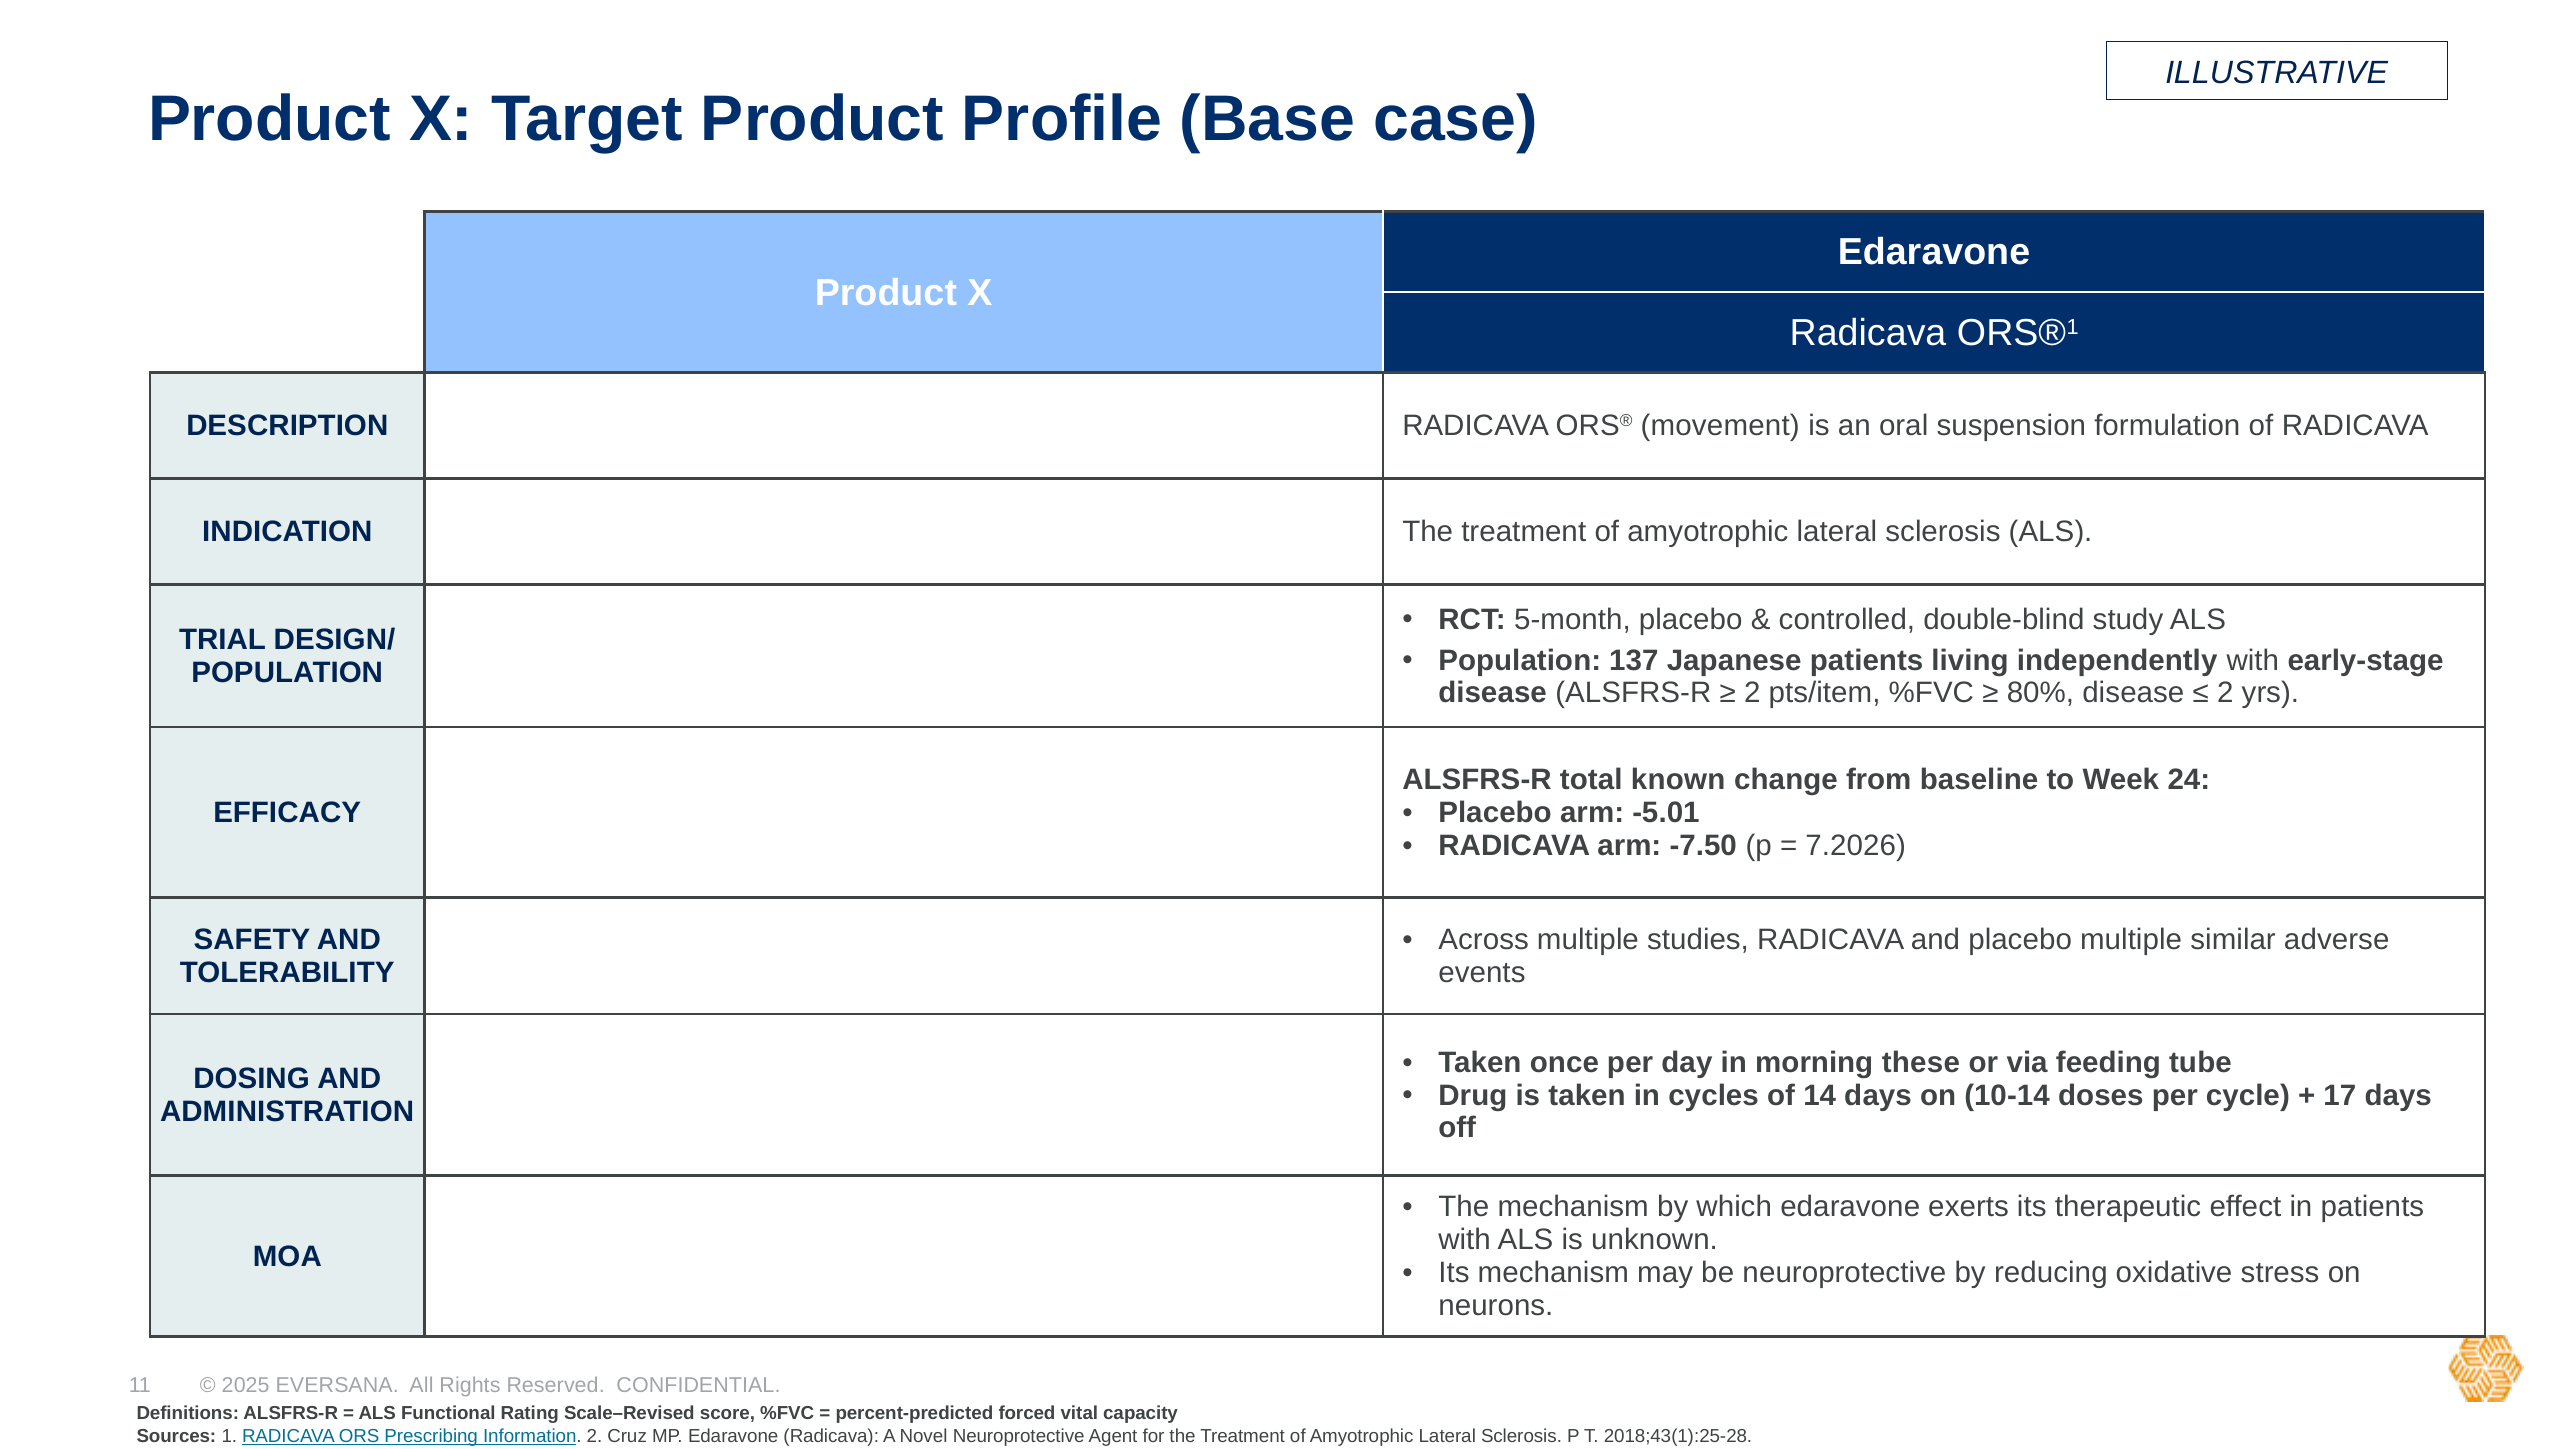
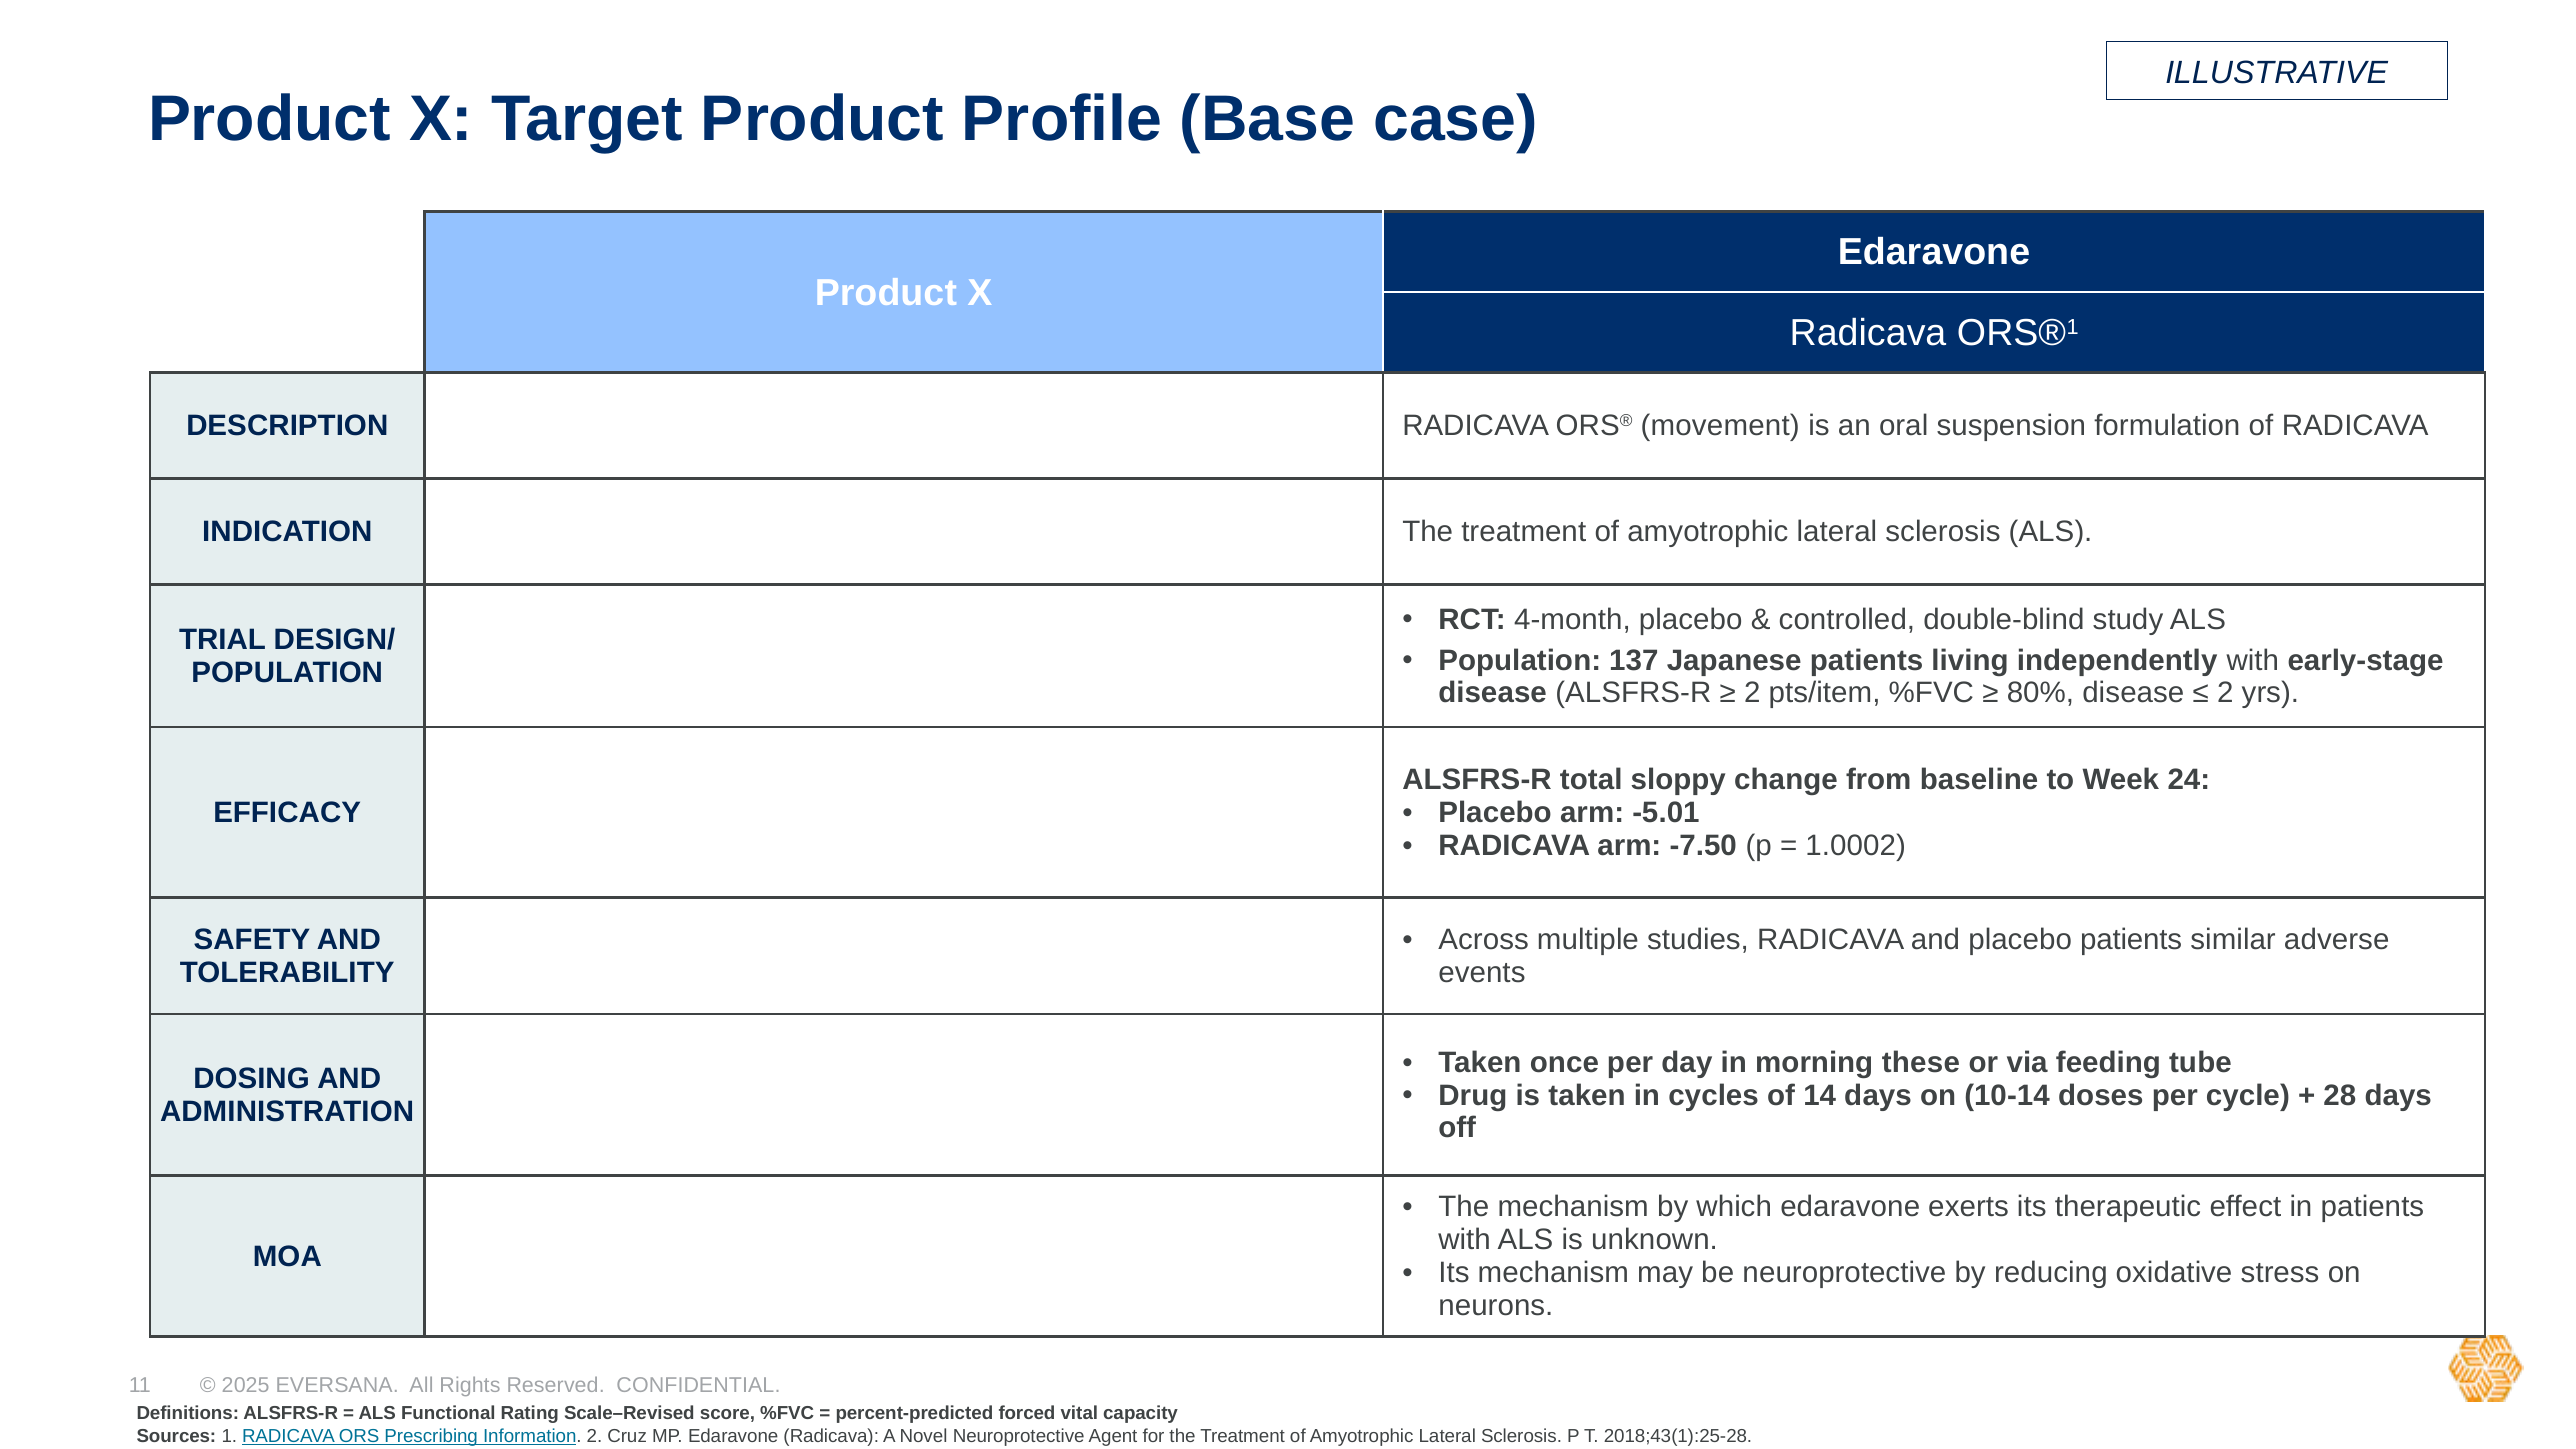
5-month: 5-month -> 4-month (1572, 619)
known: known -> sloppy (1678, 780)
7.2026: 7.2026 -> 1.0002 (1856, 846)
placebo multiple: multiple -> patients (2131, 940)
17: 17 -> 28 (2340, 1095)
